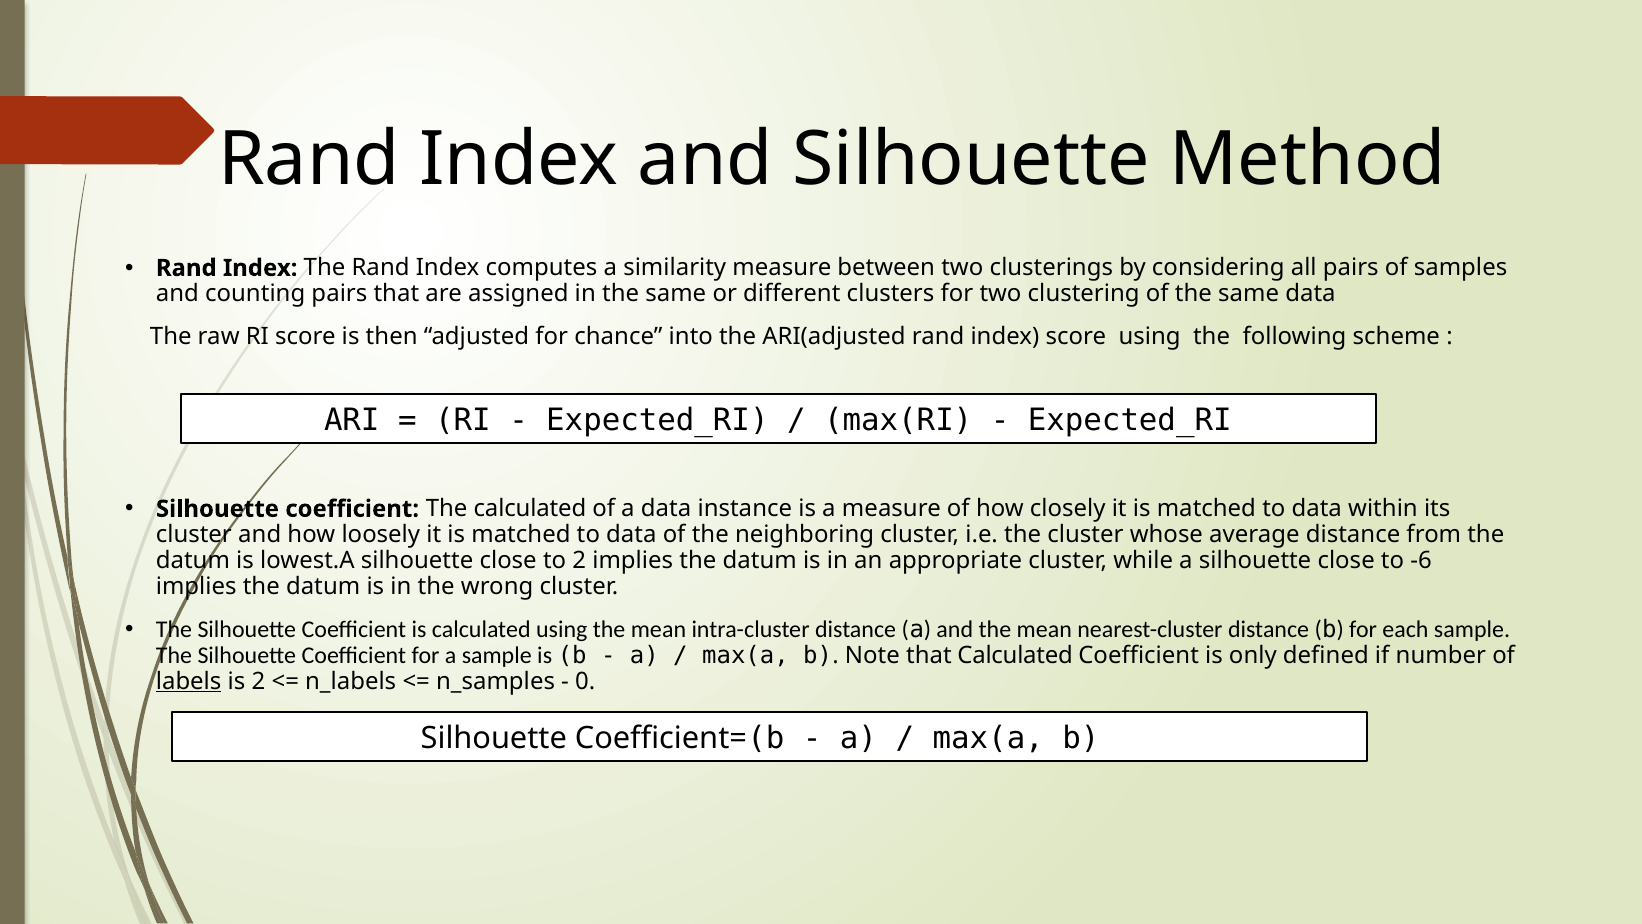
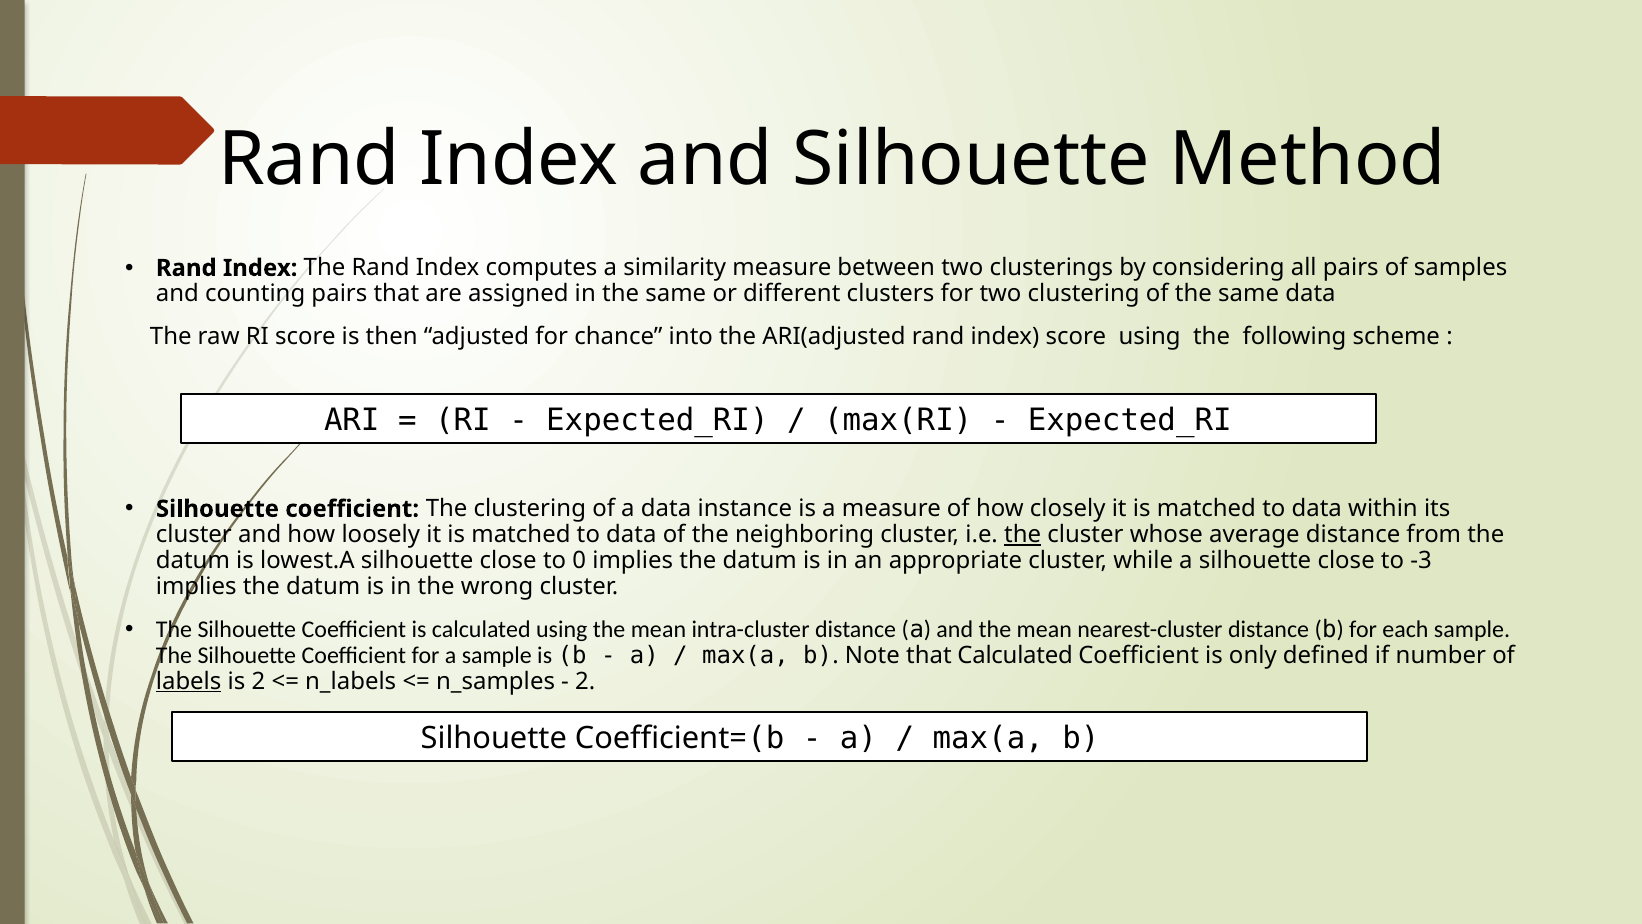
The calculated: calculated -> clustering (530, 509)
the underline: none -> present (1023, 535)
to 2: 2 -> 0 (579, 560)
-6: -6 -> -3 (1421, 560)
0: 0 -> 2 (585, 681)
